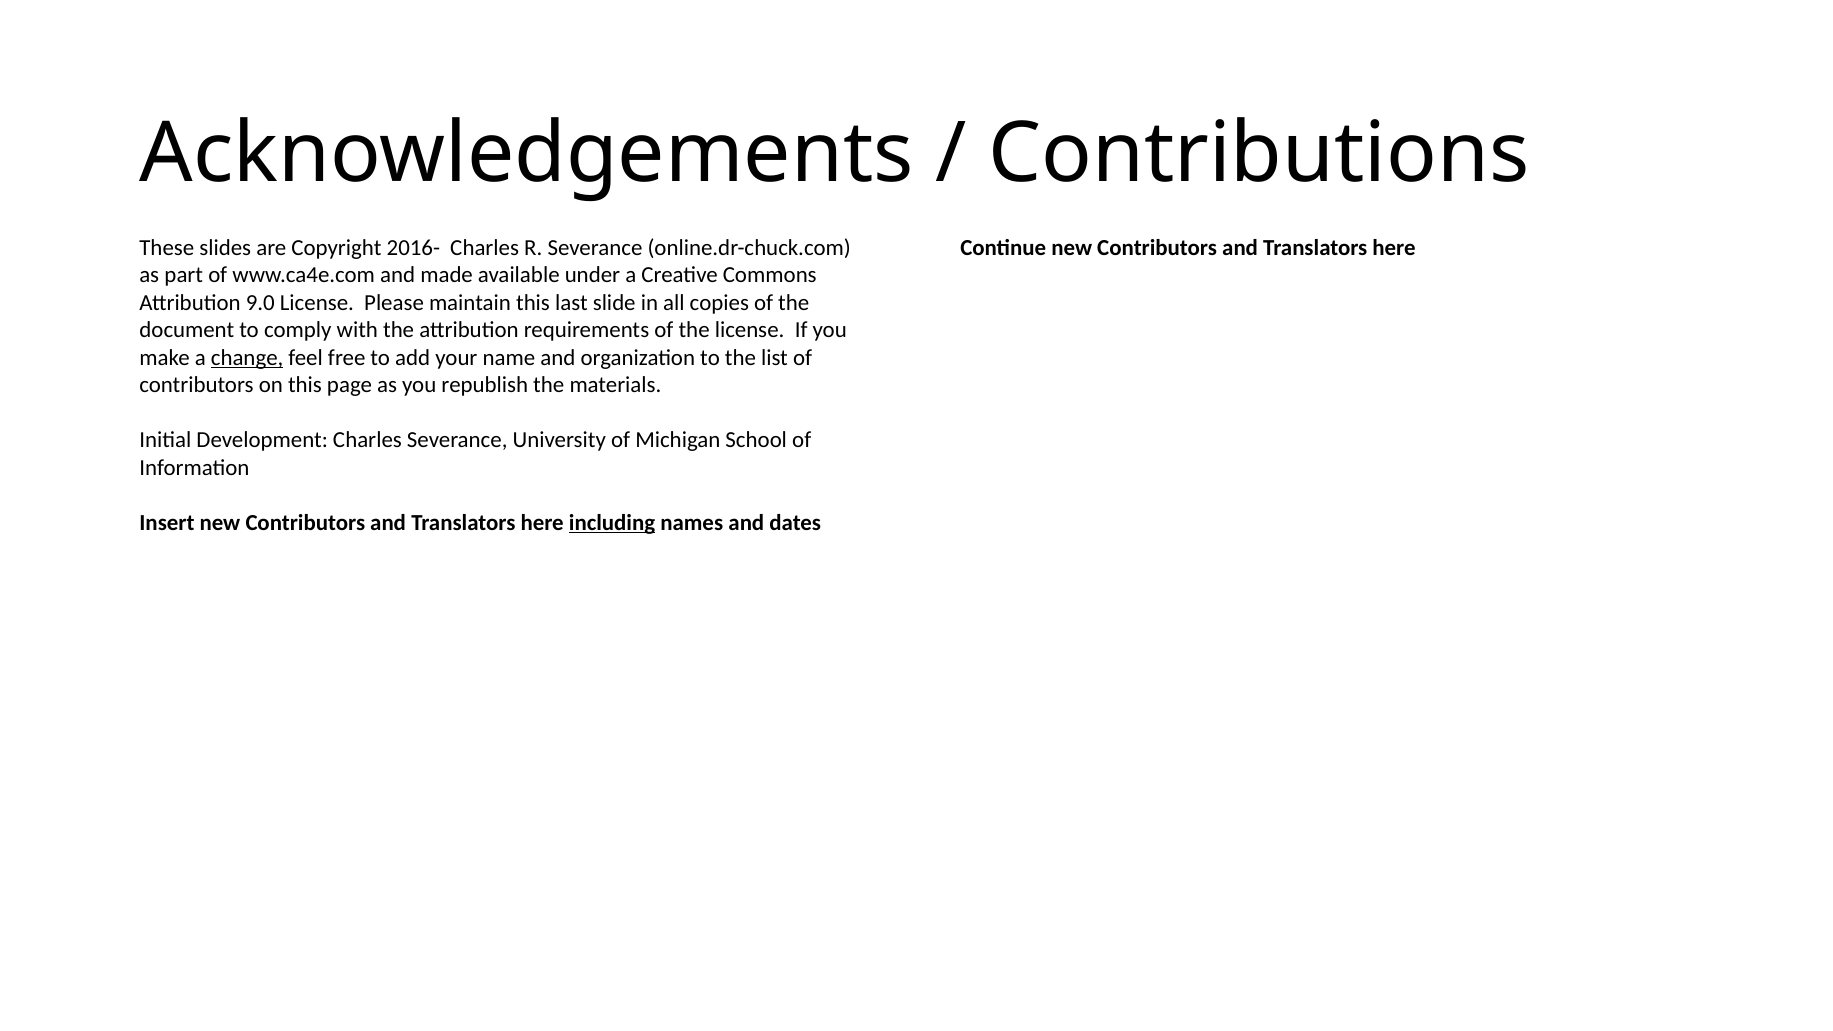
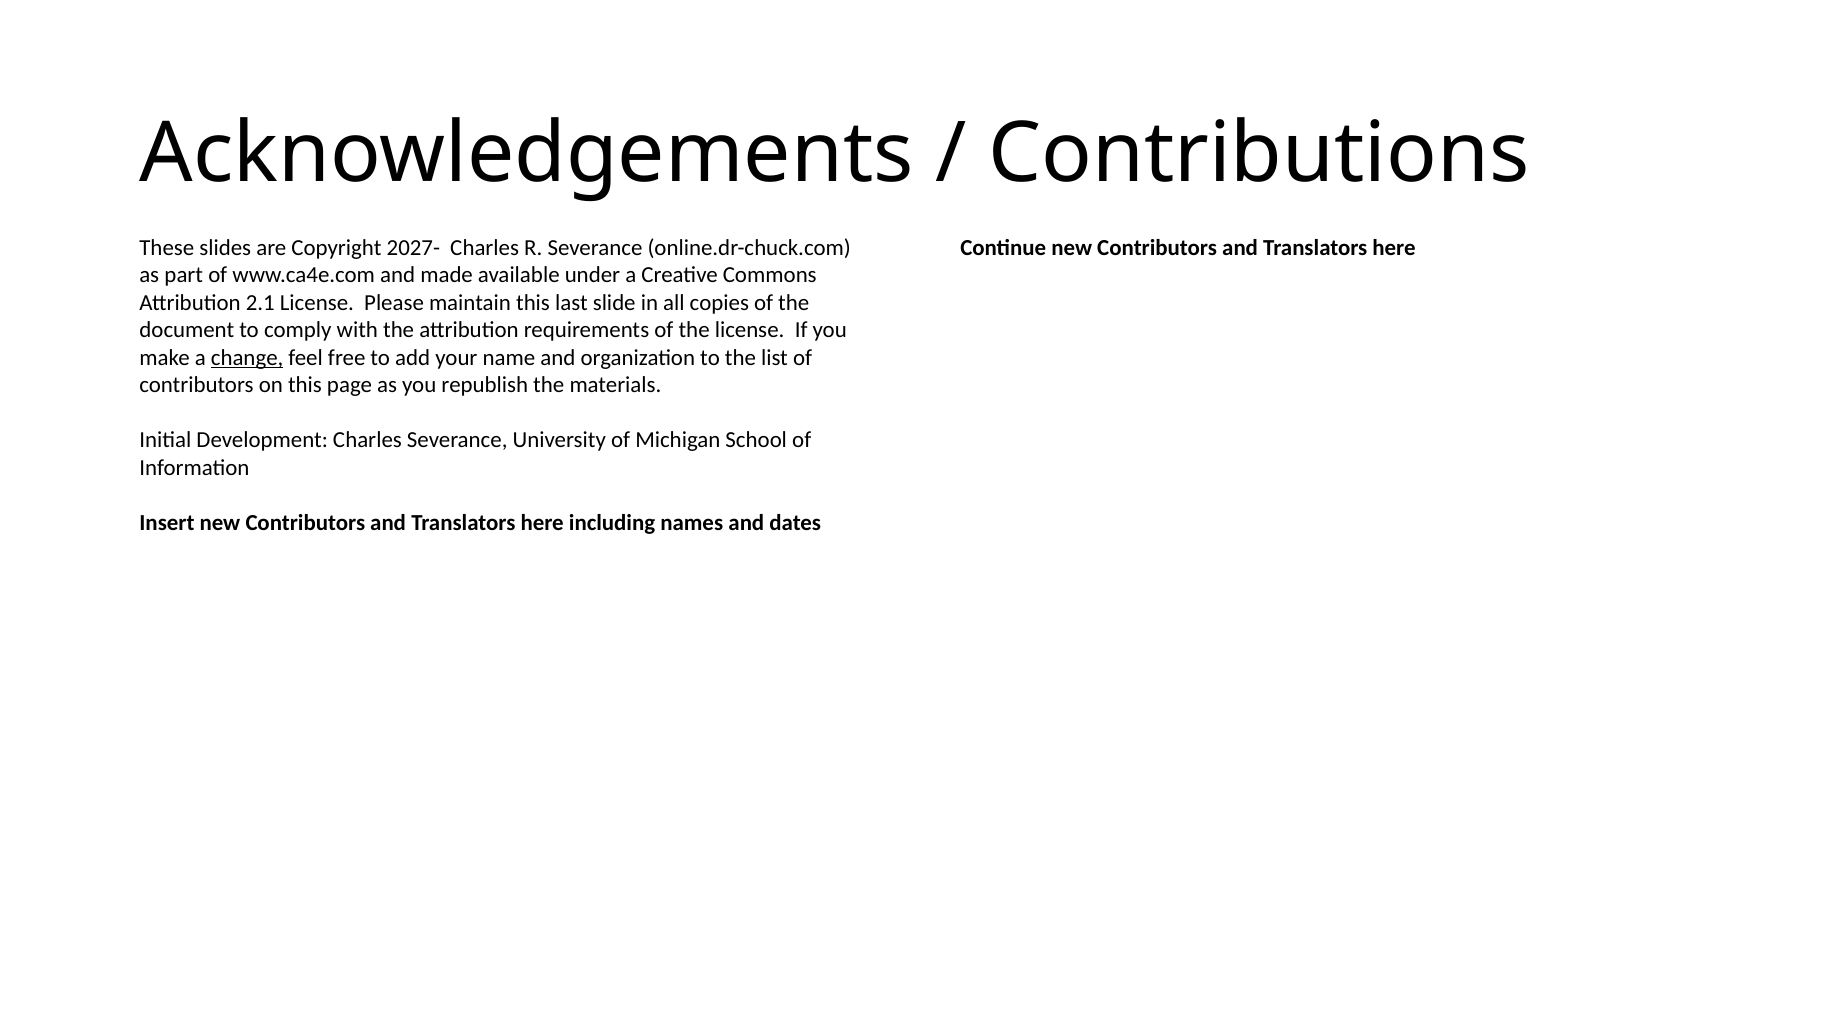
2016-: 2016- -> 2027- (413, 248)
9.0: 9.0 -> 2.1 (260, 303)
including underline: present -> none (612, 523)
